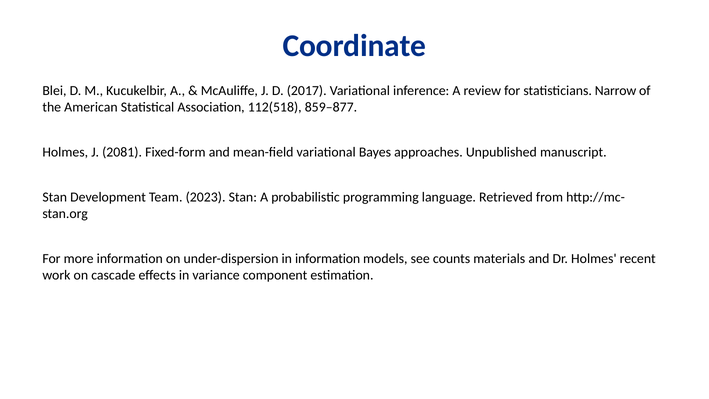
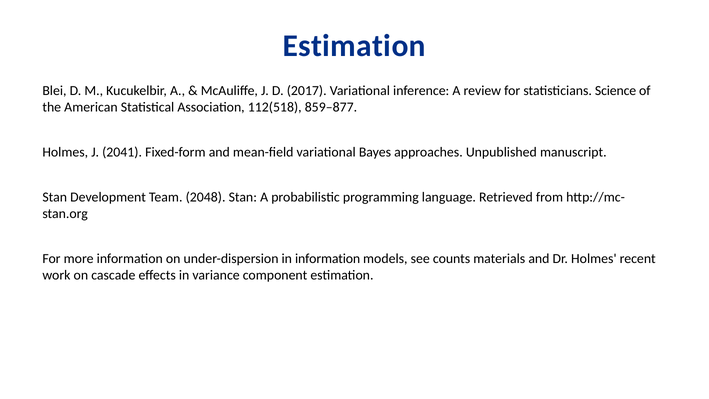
Coordinate: Coordinate -> Estimation (354, 46)
Narrow: Narrow -> Science (616, 91)
2081: 2081 -> 2041 (122, 152)
2023: 2023 -> 2048 (206, 197)
